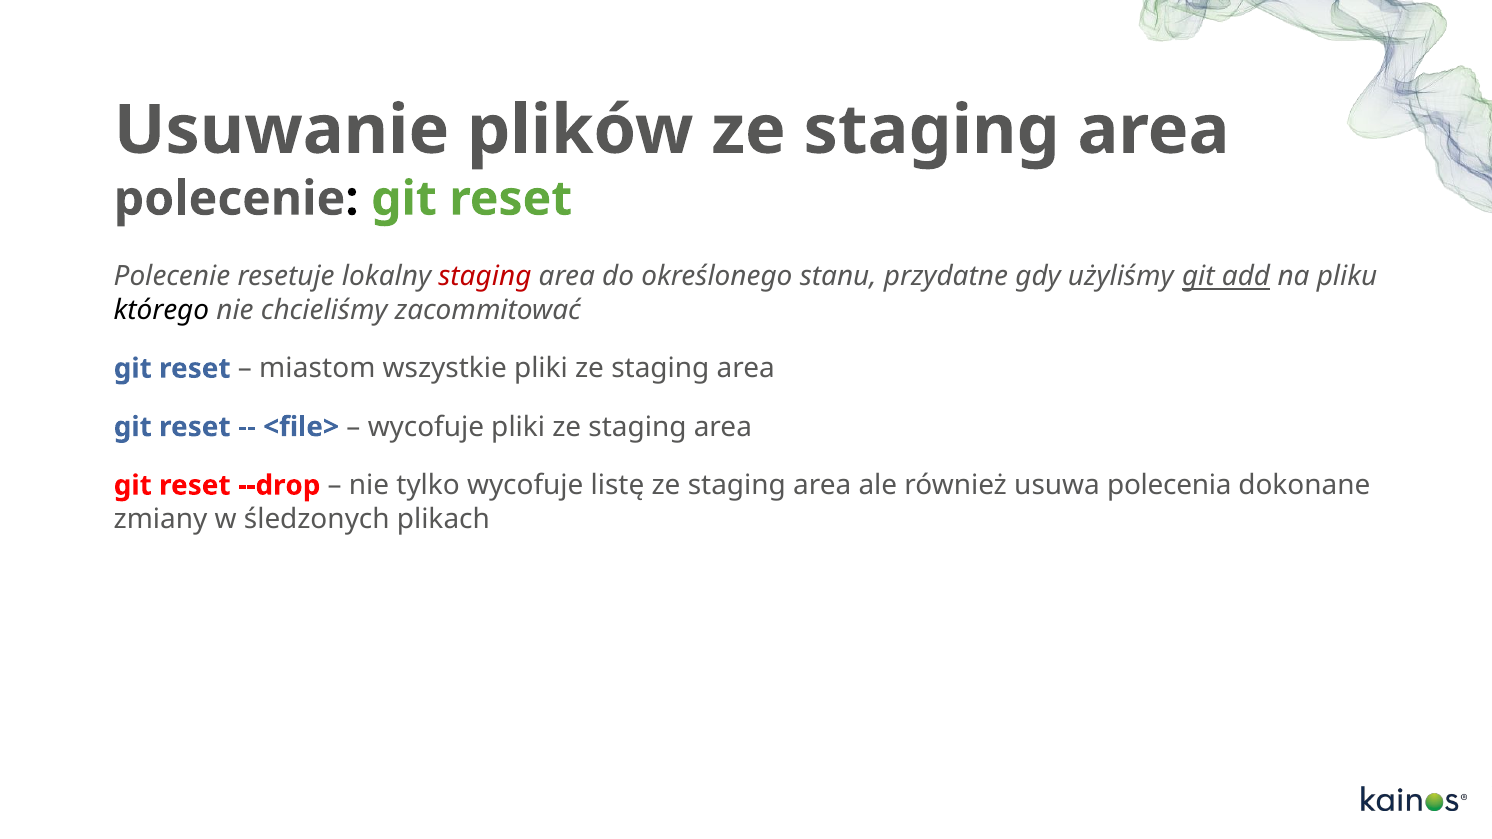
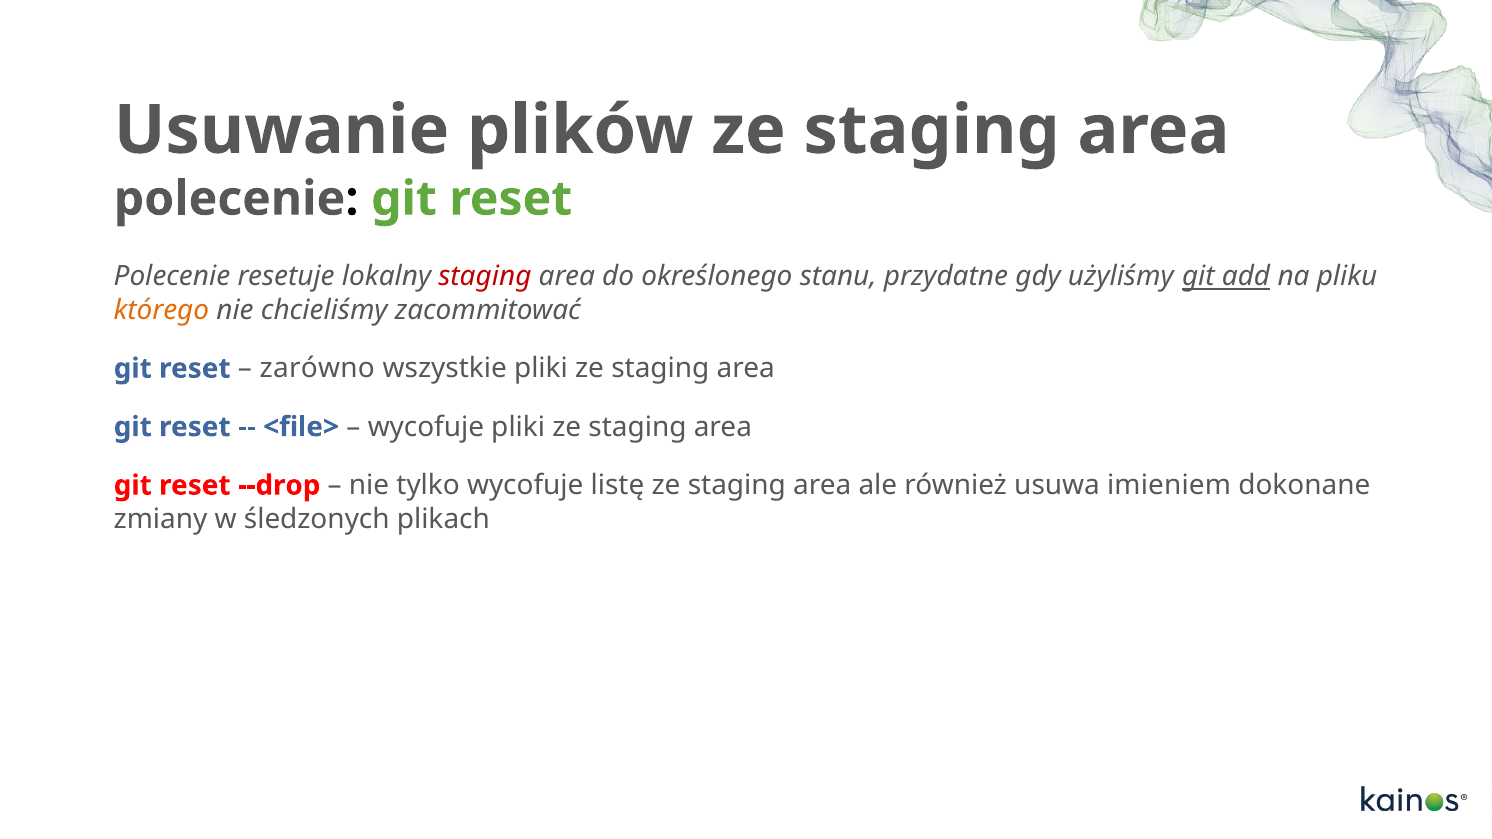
którego colour: black -> orange (161, 310)
miastom: miastom -> zarówno (317, 369)
polecenia: polecenia -> imieniem (1169, 486)
